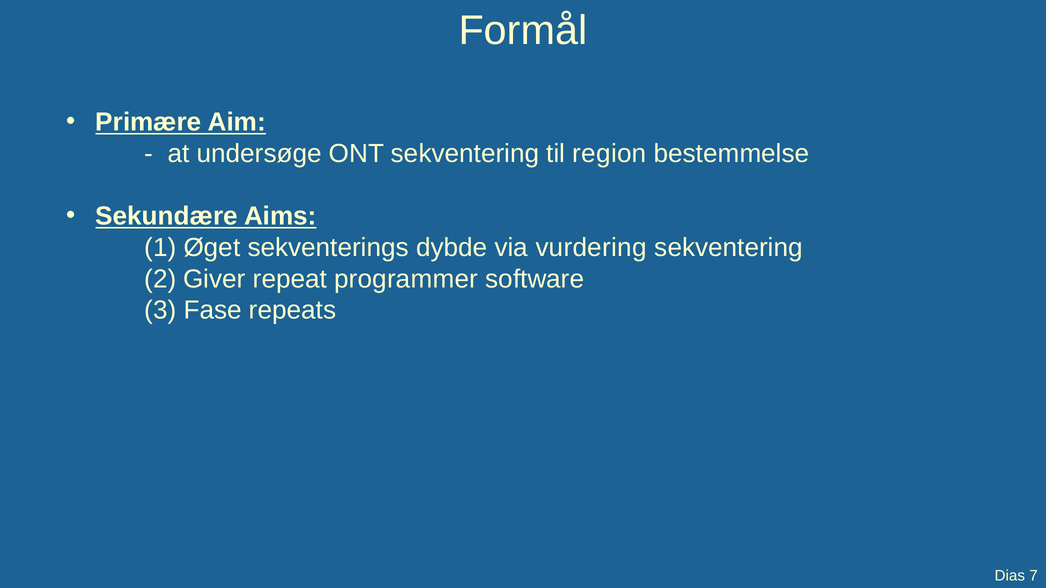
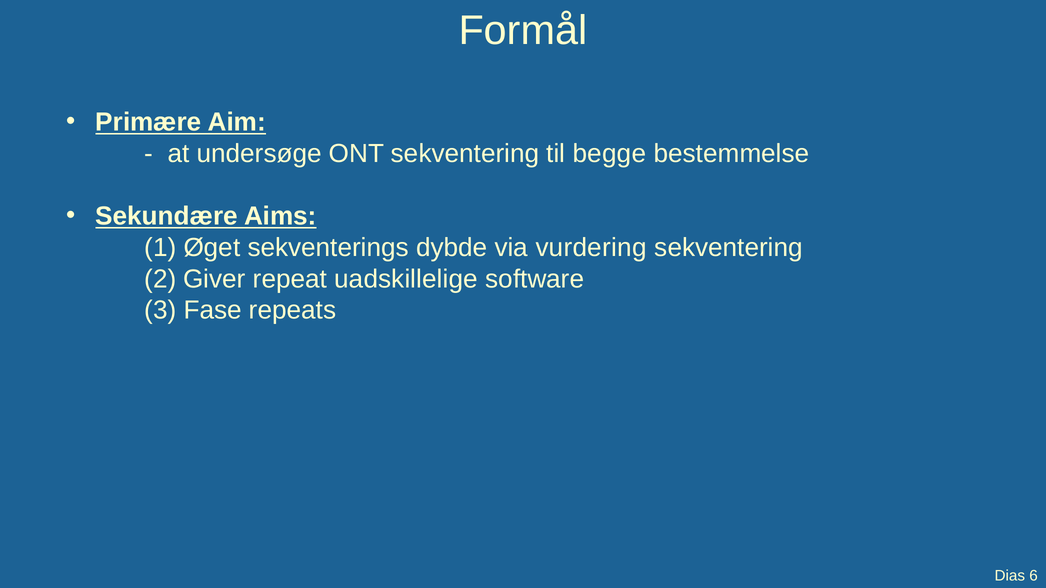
region: region -> begge (609, 154)
programmer: programmer -> uadskillelige (406, 279)
7: 7 -> 6 (1034, 576)
